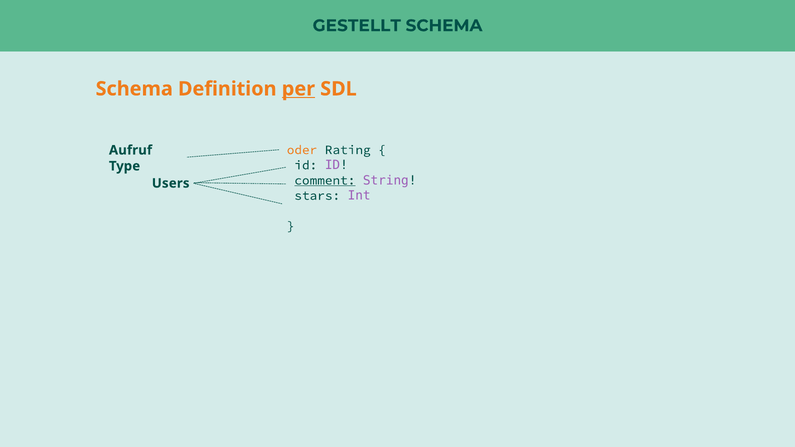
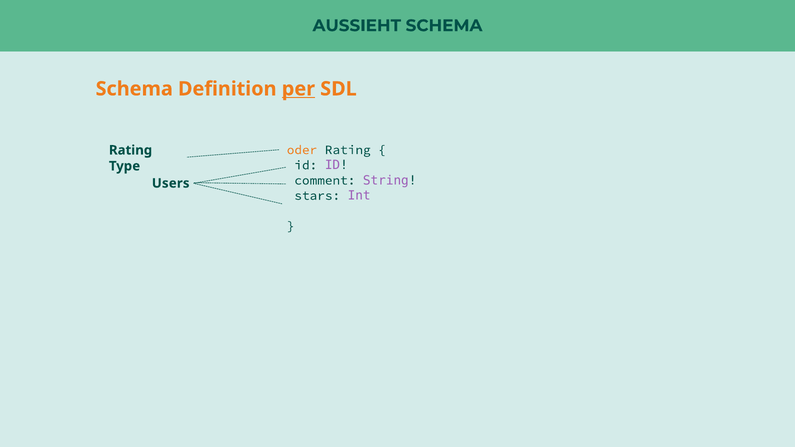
GESTELLT: GESTELLT -> AUSSIEHT (357, 26)
Aufruf: Aufruf -> Rating (131, 150)
comment underline: present -> none (325, 180)
